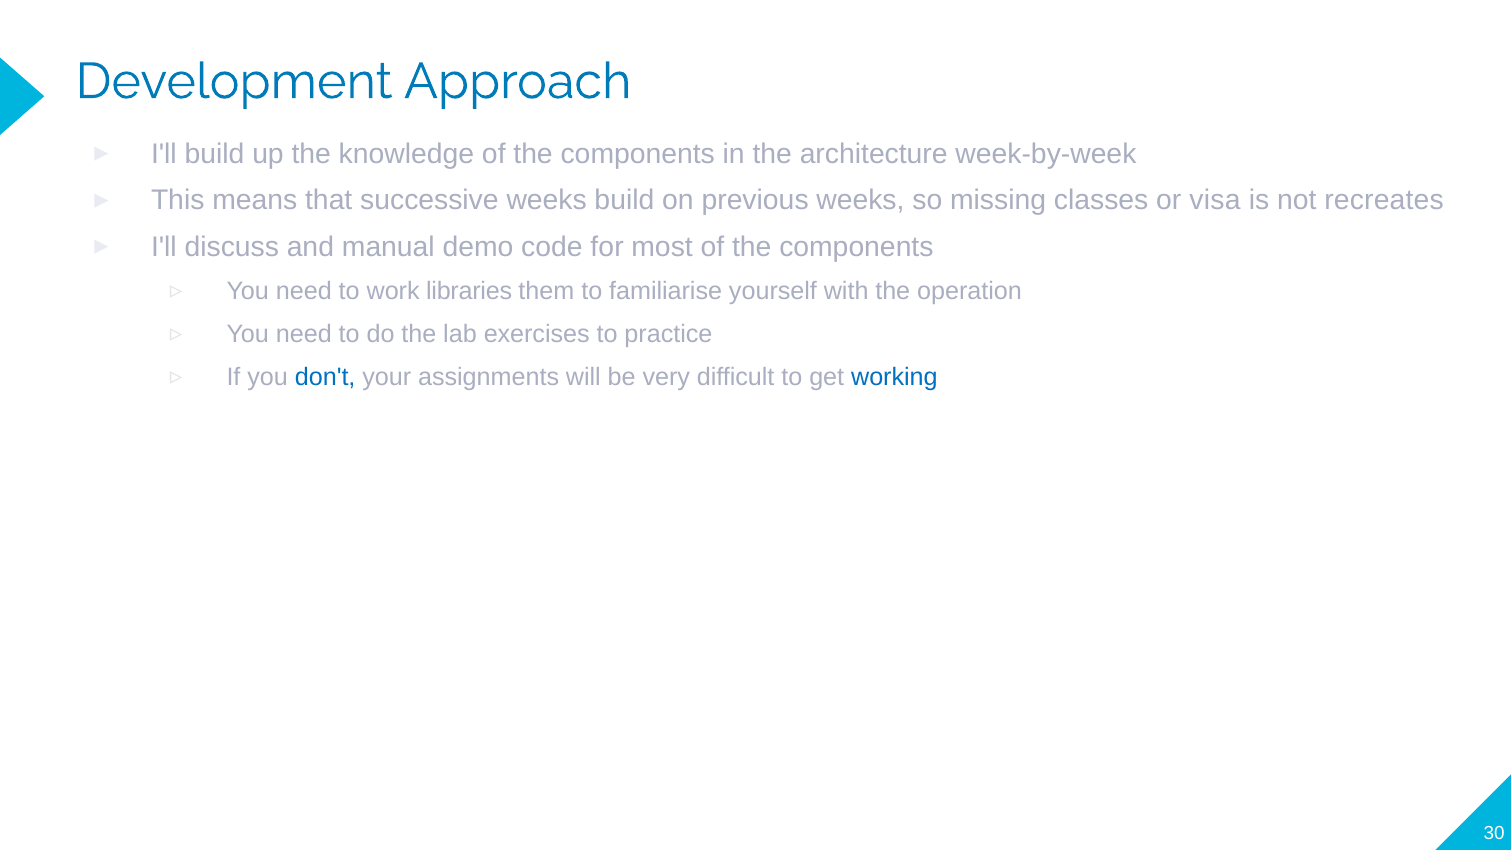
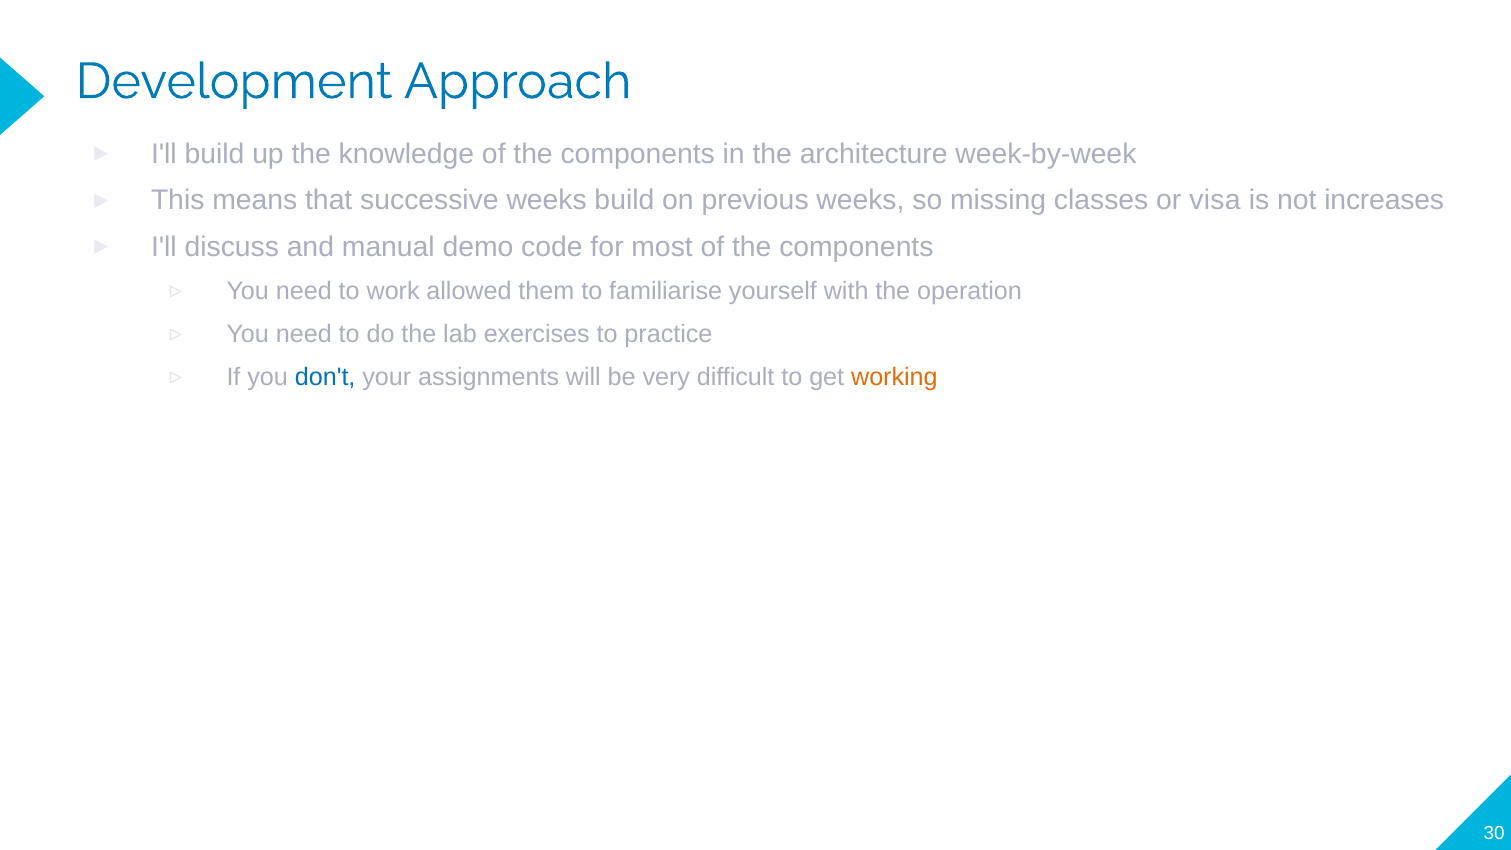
recreates: recreates -> increases (1384, 201)
libraries: libraries -> allowed (469, 292)
working colour: blue -> orange (894, 377)
